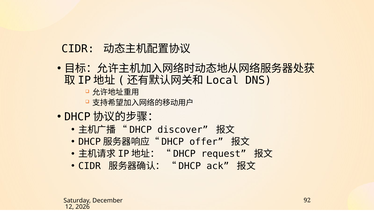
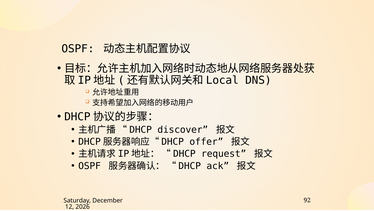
CIDR: CIDR -> OSPF (78, 49)
CIDR: CIDR -> OSPF (90, 165)
